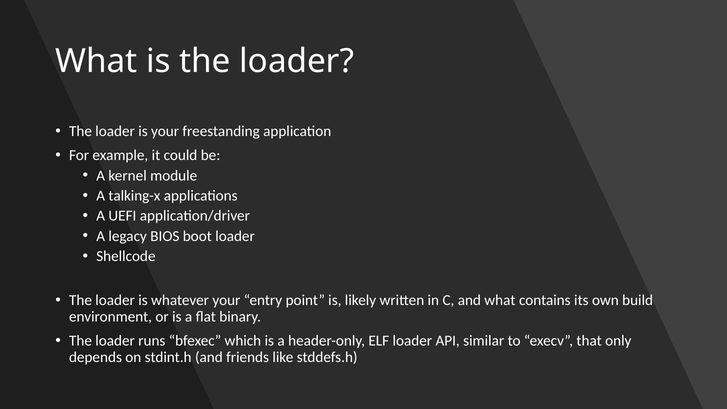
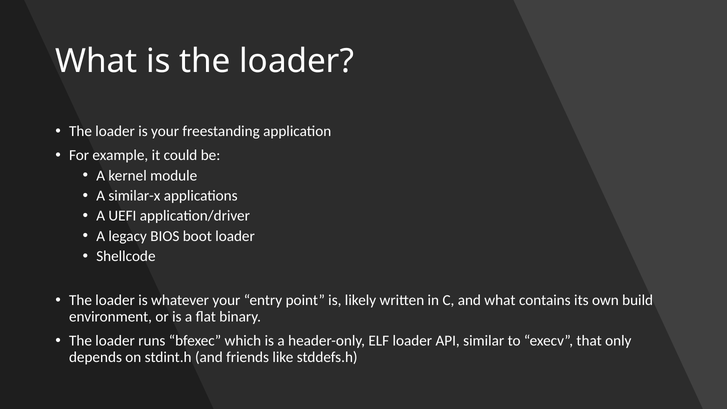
talking-x: talking-x -> similar-x (134, 196)
